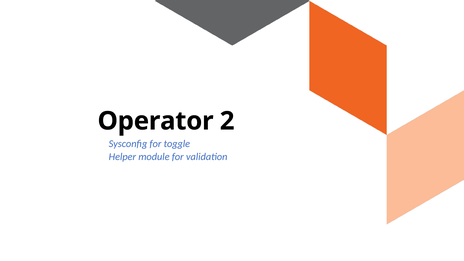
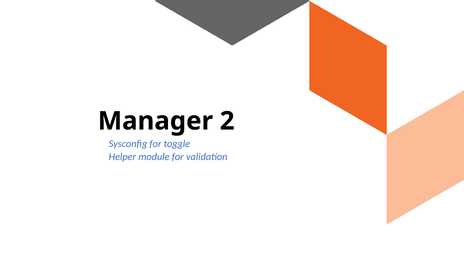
Operator: Operator -> Manager (155, 121)
